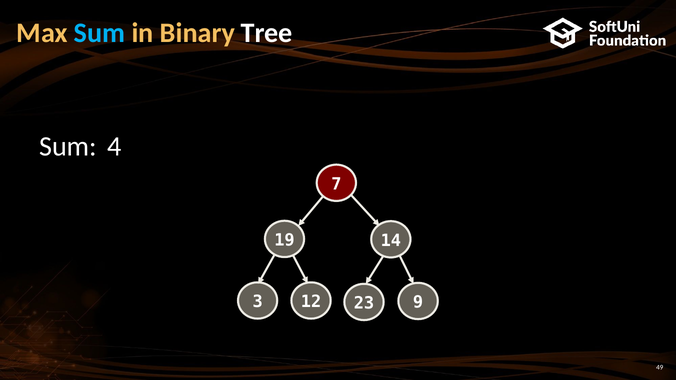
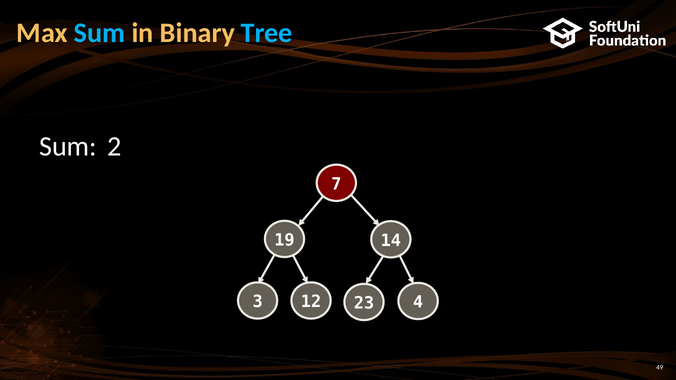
Tree colour: white -> light blue (267, 33)
4: 4 -> 2 (114, 147)
9: 9 -> 4 (418, 302)
